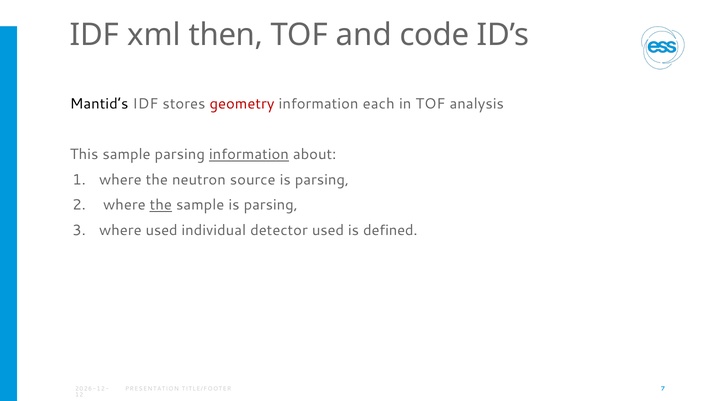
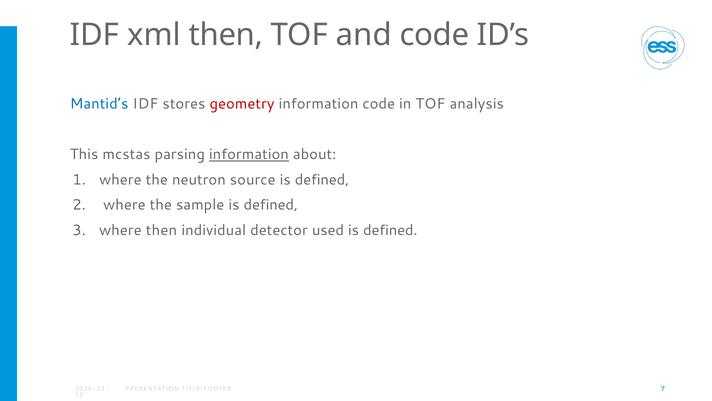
Mantid’s colour: black -> blue (99, 104)
information each: each -> code (379, 104)
This sample: sample -> mcstas (126, 154)
source is parsing: parsing -> defined (322, 180)
the underline: present -> none (161, 205)
sample is parsing: parsing -> defined (271, 205)
where used: used -> then (161, 230)
